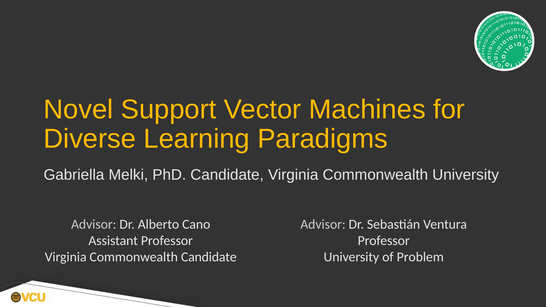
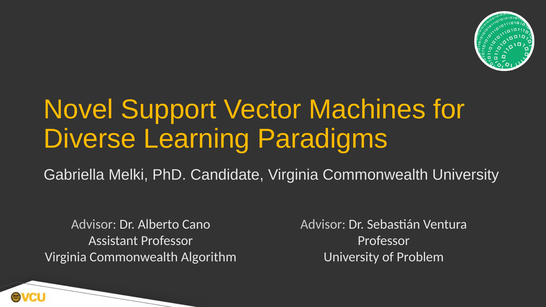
Commonwealth Candidate: Candidate -> Algorithm (209, 257)
